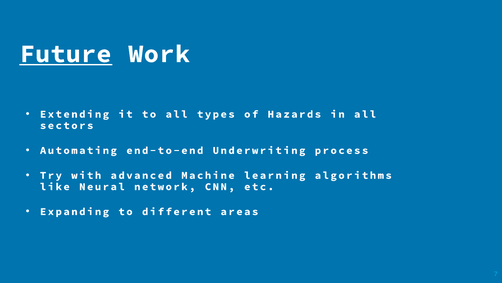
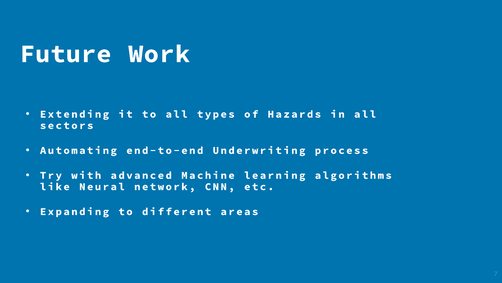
Future underline: present -> none (66, 54)
